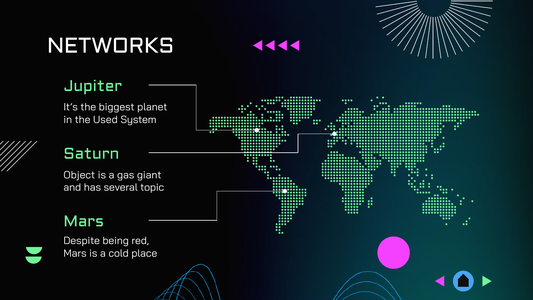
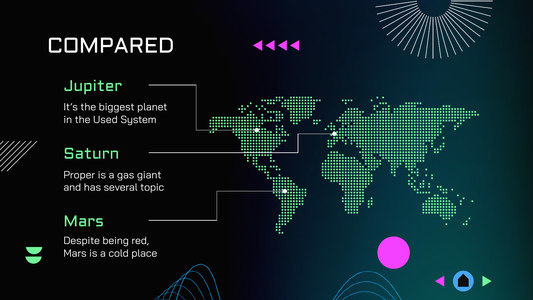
NETWORKS: NETWORKS -> COMPARED (111, 46)
Object: Object -> Proper (79, 175)
